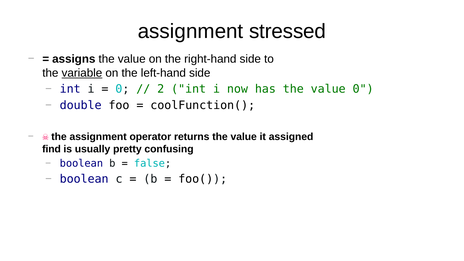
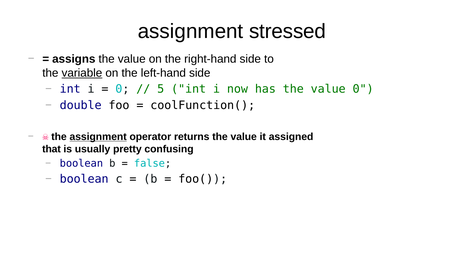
2: 2 -> 5 (161, 89)
assignment underline: none -> present (98, 137)
find: find -> that (52, 149)
